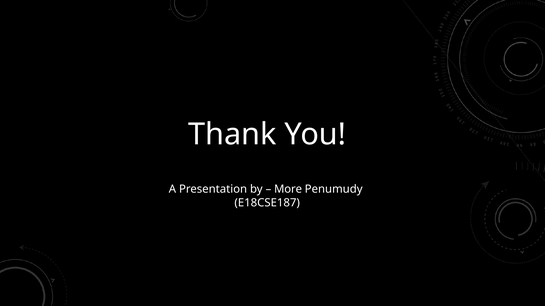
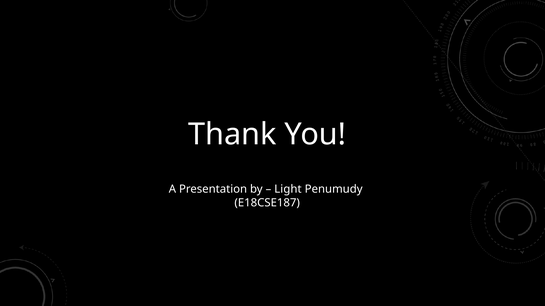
More: More -> Light (288, 189)
